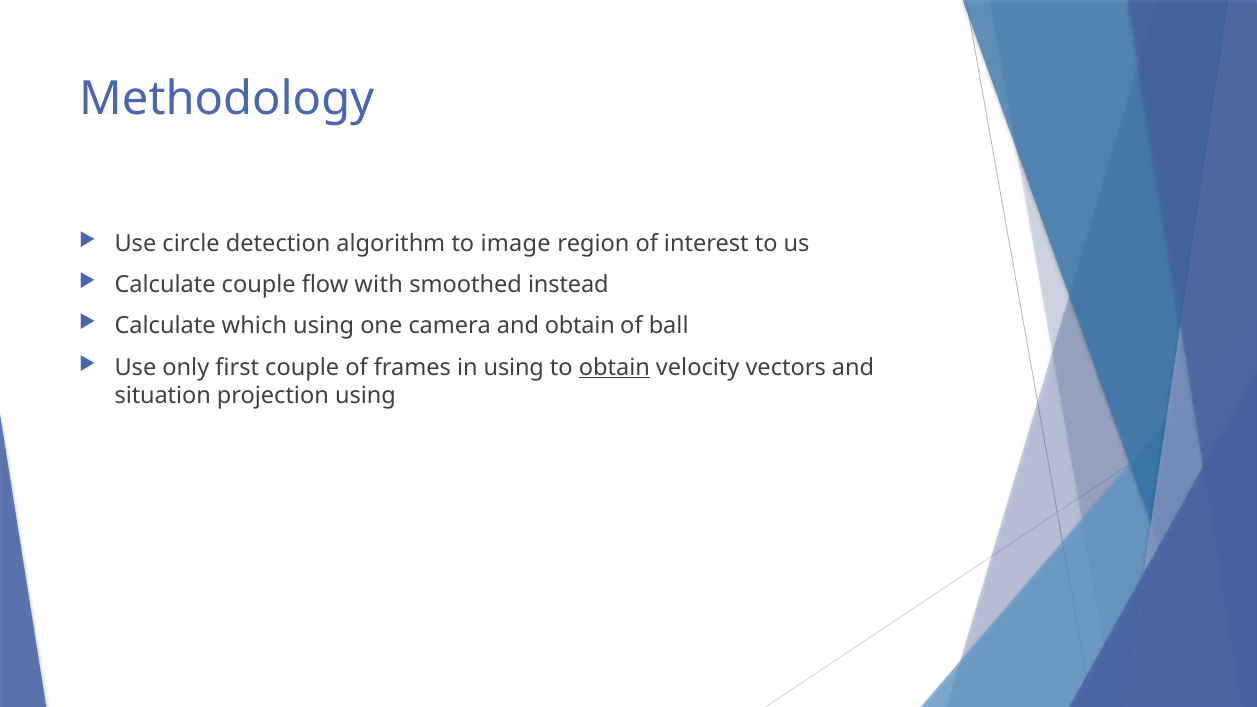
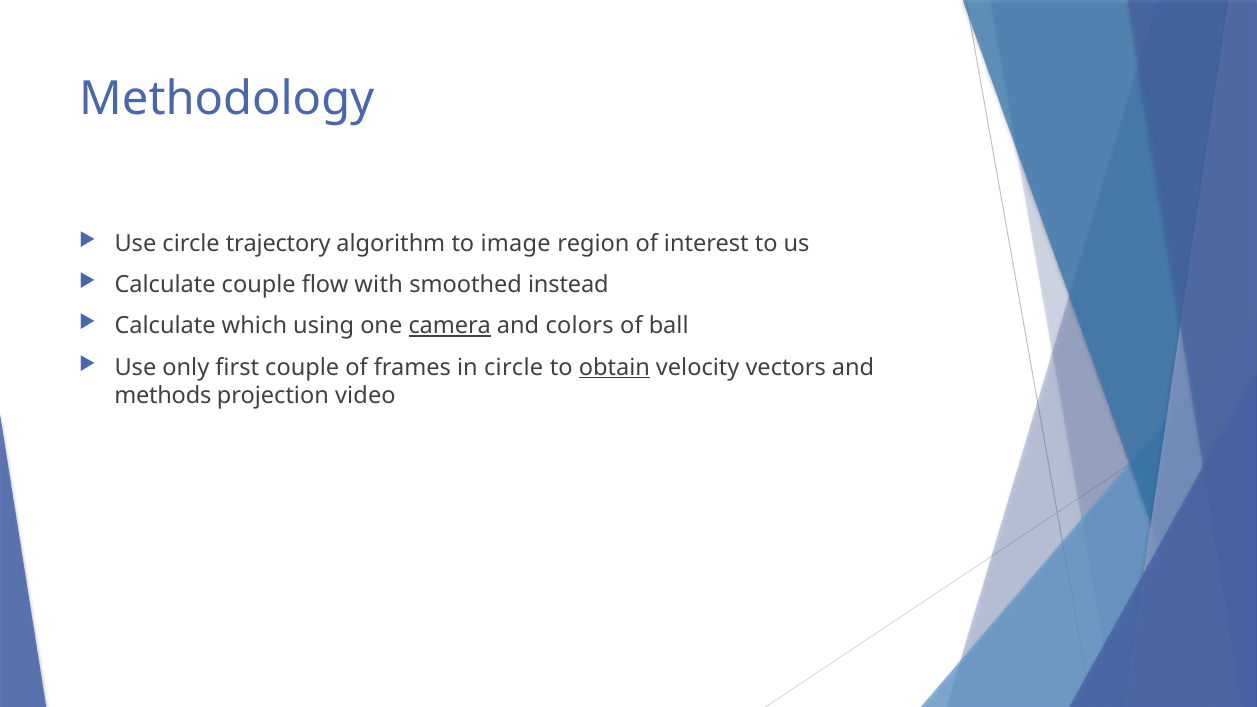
detection: detection -> trajectory (278, 243)
camera underline: none -> present (450, 326)
and obtain: obtain -> colors (580, 326)
in using: using -> circle (514, 367)
situation: situation -> methods (163, 396)
projection using: using -> video (365, 396)
